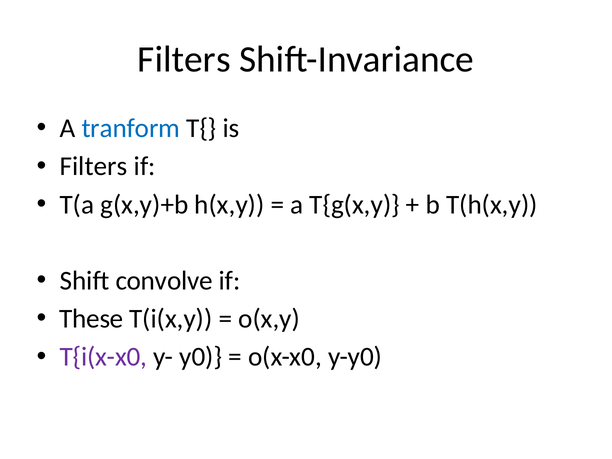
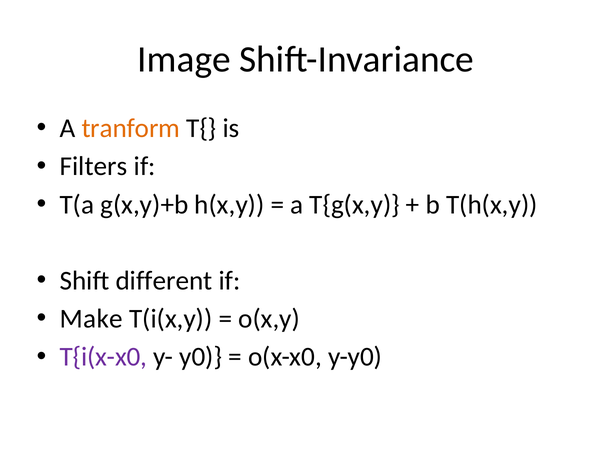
Filters: Filters -> Image (184, 59)
tranform colour: blue -> orange (131, 128)
convolve: convolve -> different (164, 281)
These: These -> Make (91, 319)
